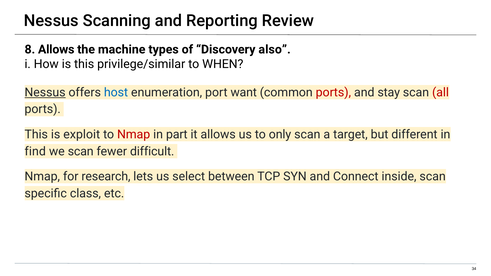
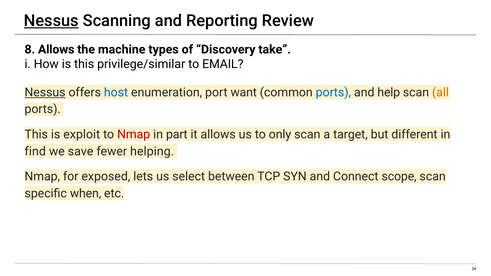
Nessus underline: none -> present (51, 21)
also: also -> take (275, 49)
WHEN: WHEN -> EMAIL (223, 64)
ports colour: red -> blue (333, 92)
stay: stay -> help (389, 92)
all colour: red -> orange (441, 92)
we scan: scan -> save (81, 151)
difficult: difficult -> helping (152, 151)
research: research -> exposed (106, 177)
inside: inside -> scope (399, 177)
class: class -> when (86, 193)
